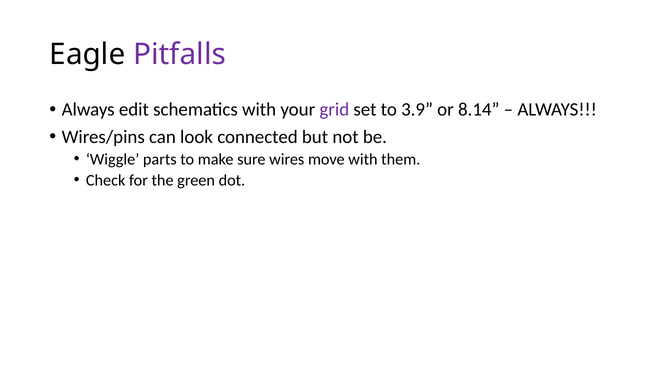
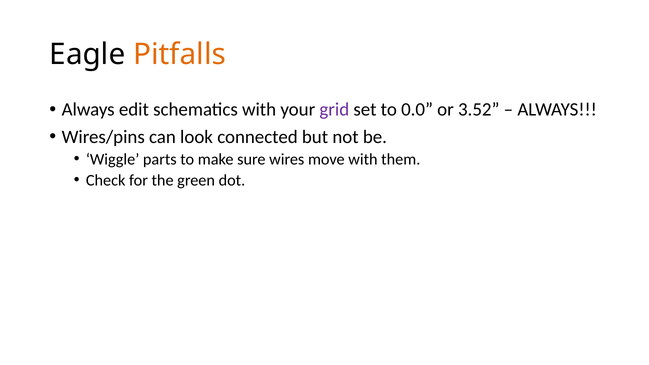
Pitfalls colour: purple -> orange (180, 55)
3.9: 3.9 -> 0.0 (417, 110)
8.14: 8.14 -> 3.52 (479, 110)
